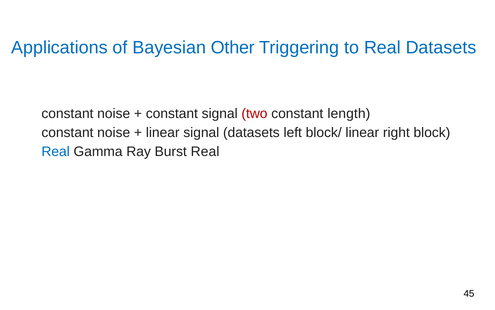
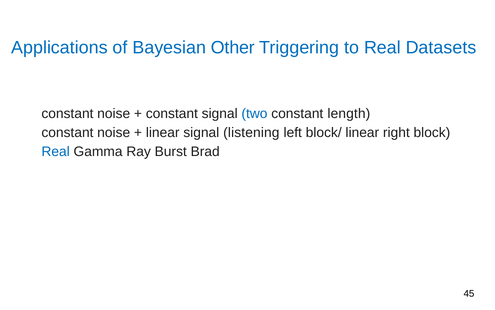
two colour: red -> blue (254, 113)
signal datasets: datasets -> listening (251, 132)
Burst Real: Real -> Brad (205, 151)
